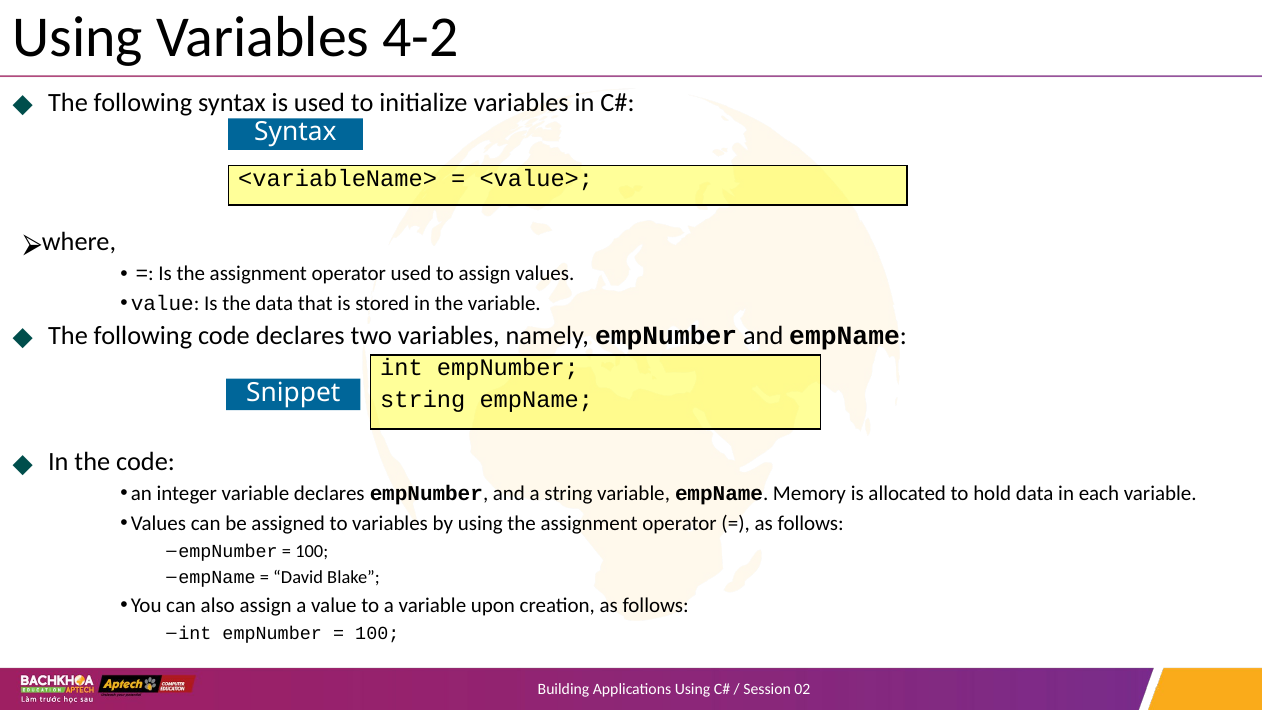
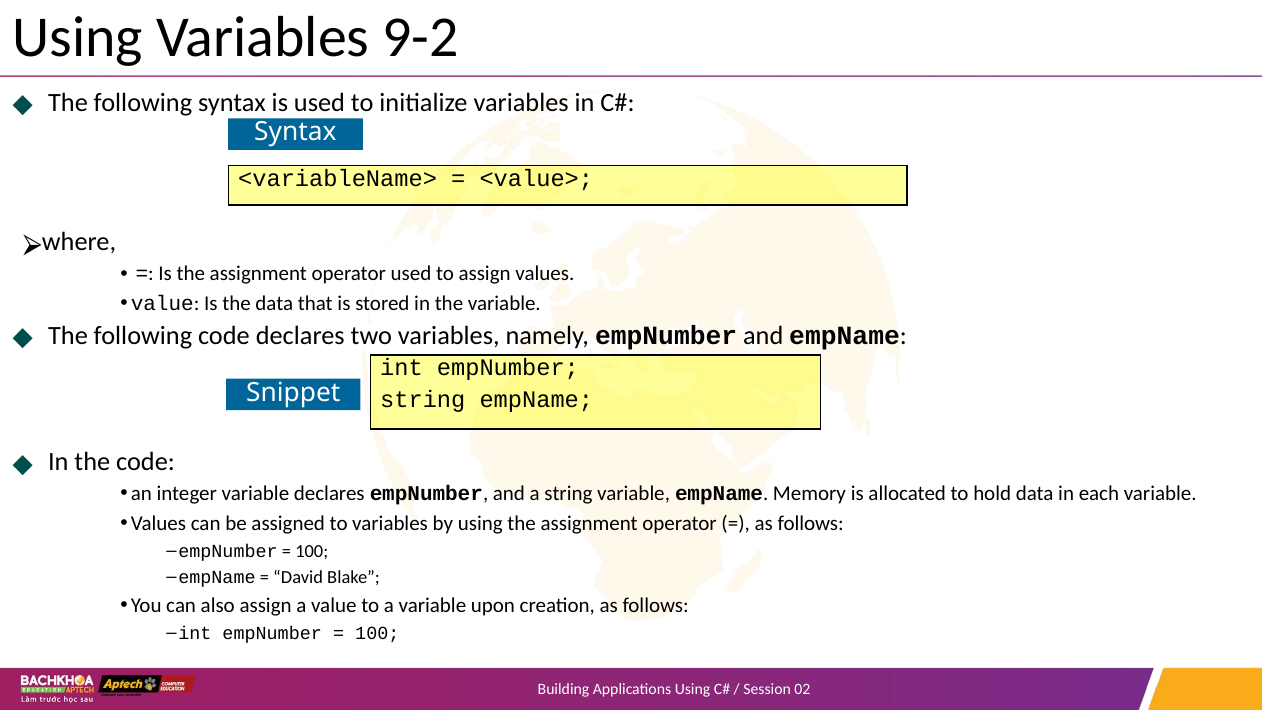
4-2: 4-2 -> 9-2 (421, 37)
